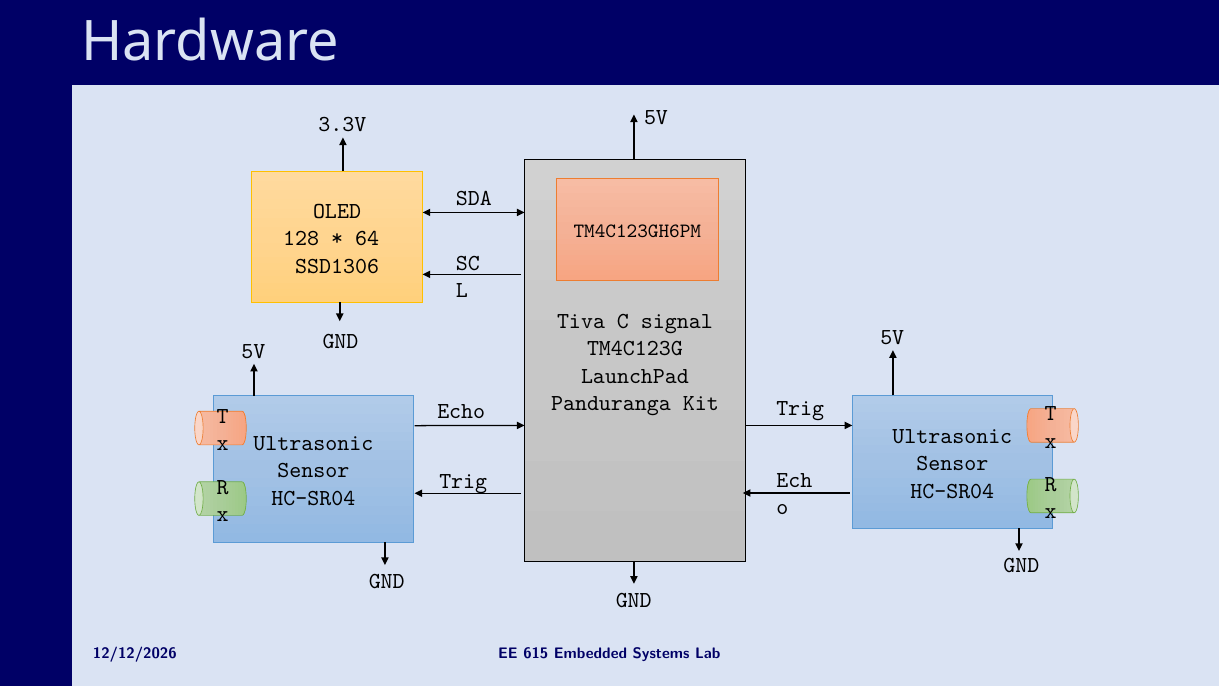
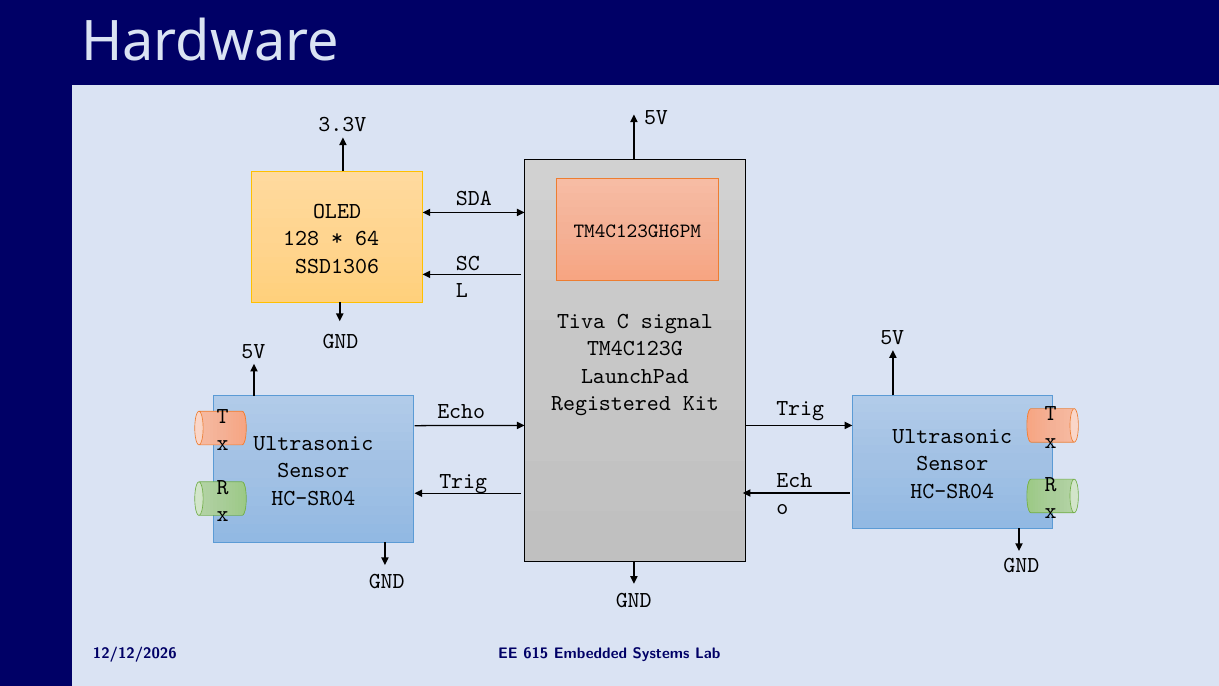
Panduranga: Panduranga -> Registered (611, 403)
